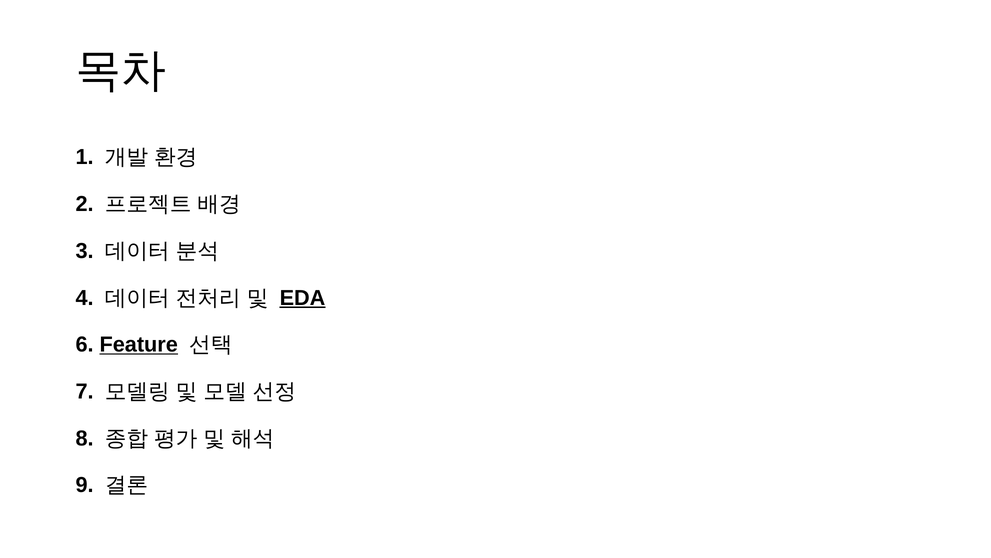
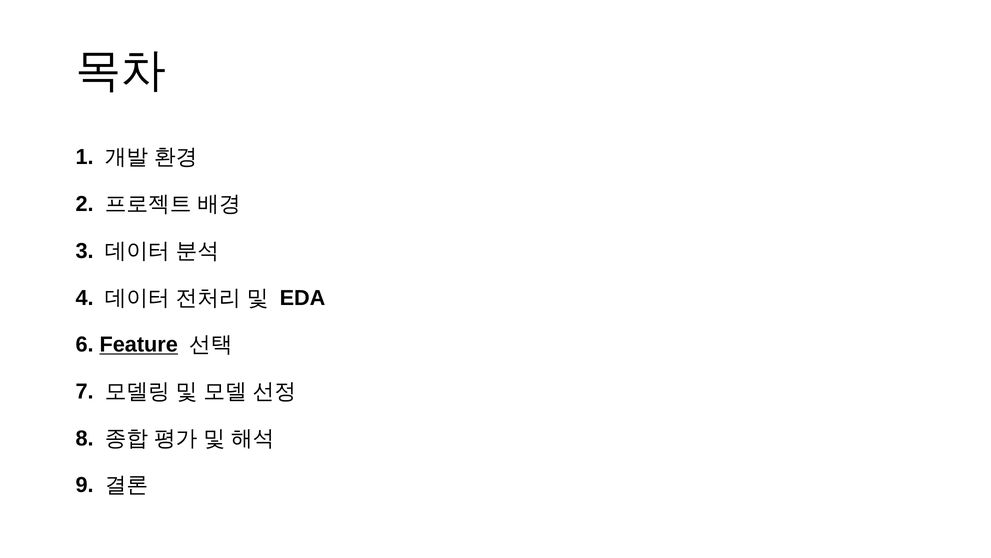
EDA underline: present -> none (303, 298)
